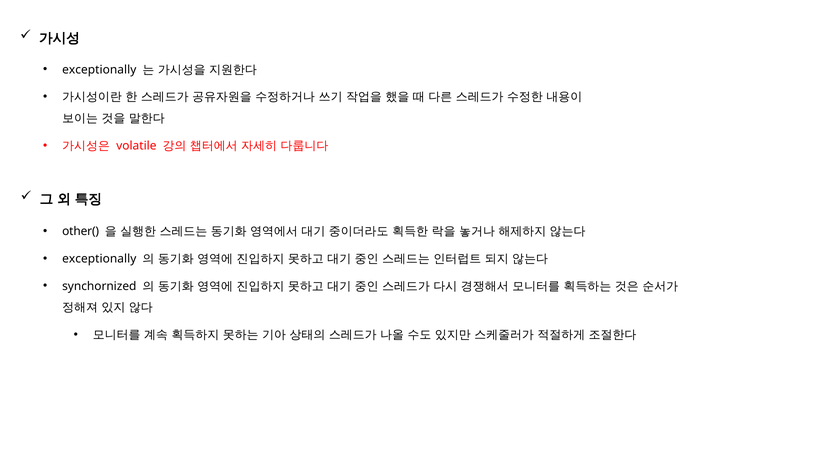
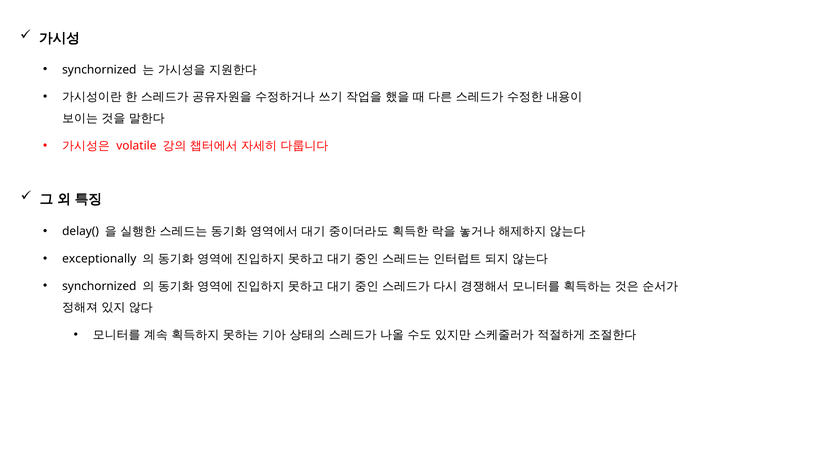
exceptionally: exceptionally -> synchornized (99, 70)
other(: other( -> delay( (81, 231)
